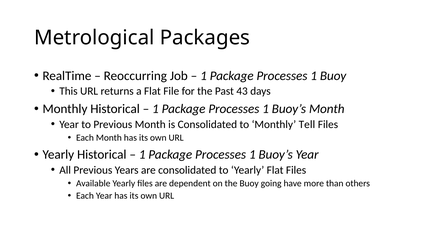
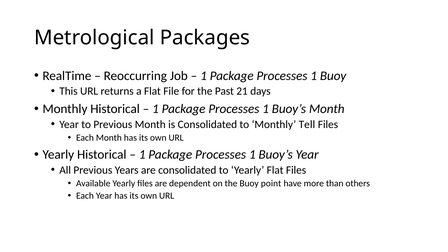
43: 43 -> 21 (242, 91)
going: going -> point (271, 183)
